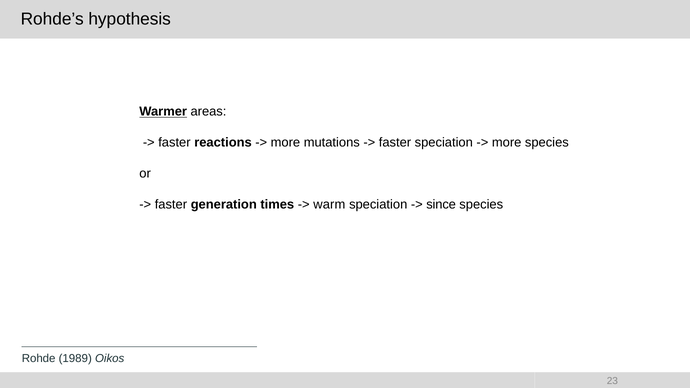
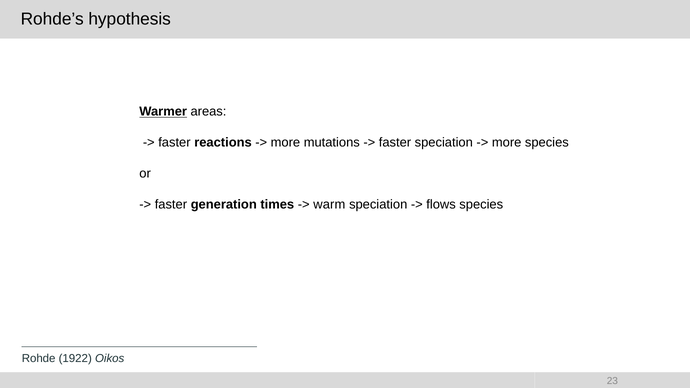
since: since -> flows (441, 205)
1989: 1989 -> 1922 (75, 359)
